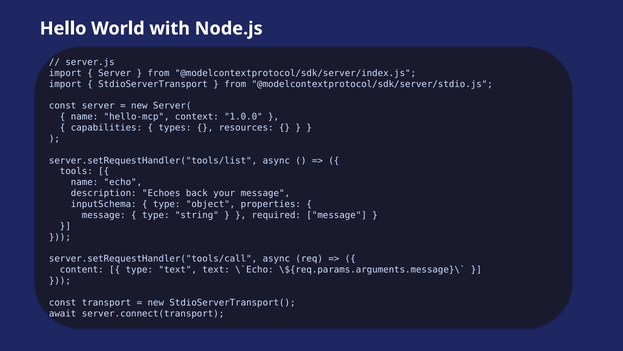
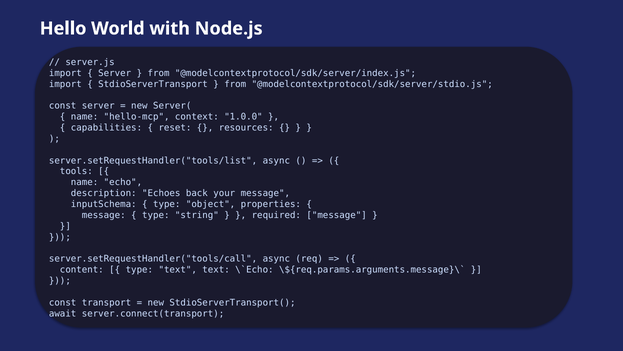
types: types -> reset (175, 128)
